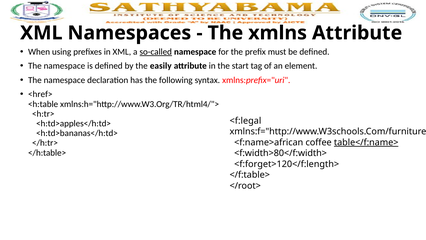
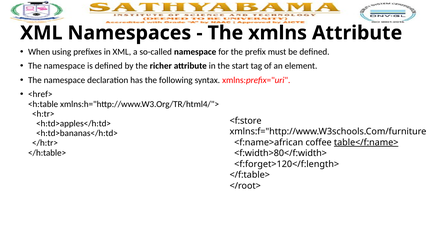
so-called underline: present -> none (156, 52)
easily: easily -> richer (161, 66)
<f:legal: <f:legal -> <f:store (246, 121)
